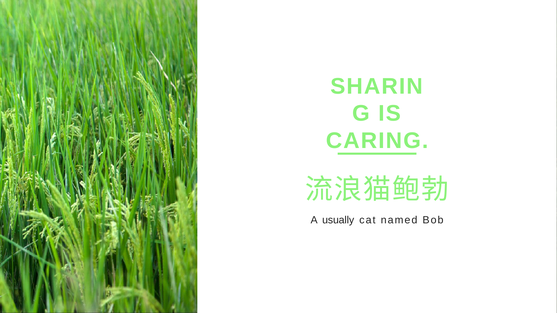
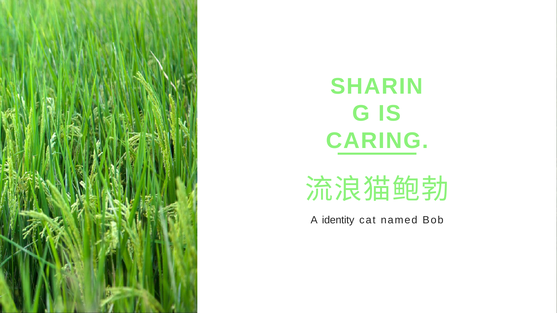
usually: usually -> identity (338, 220)
